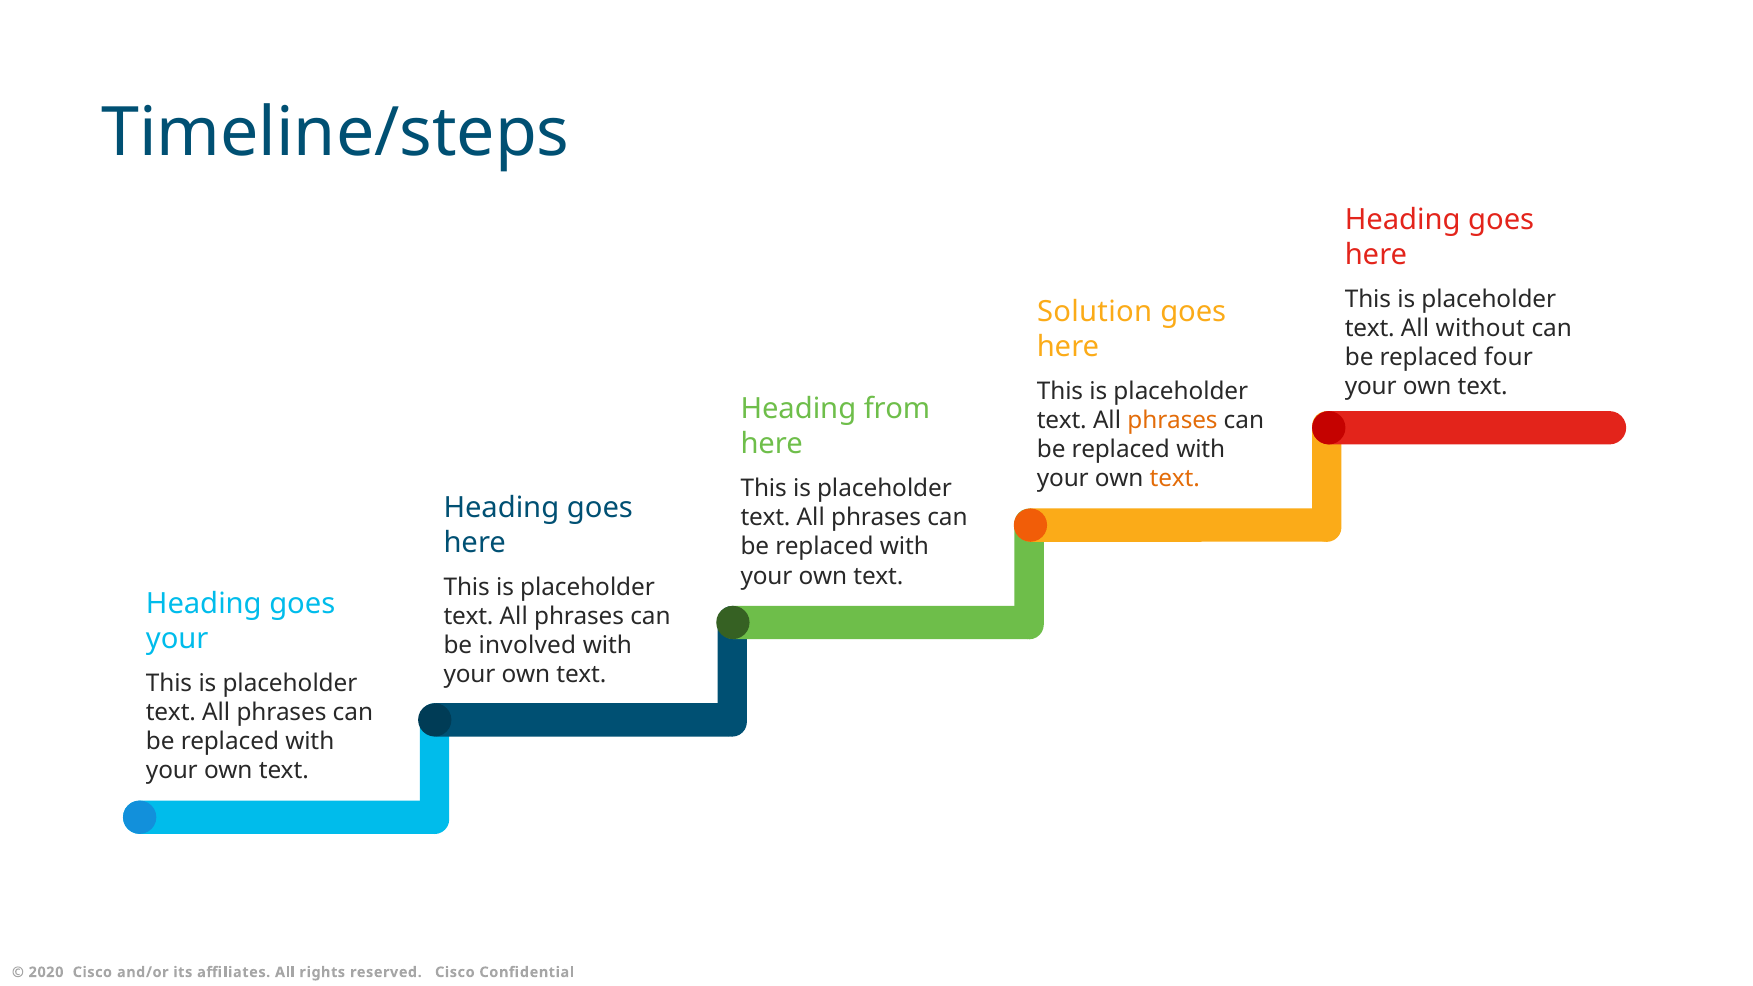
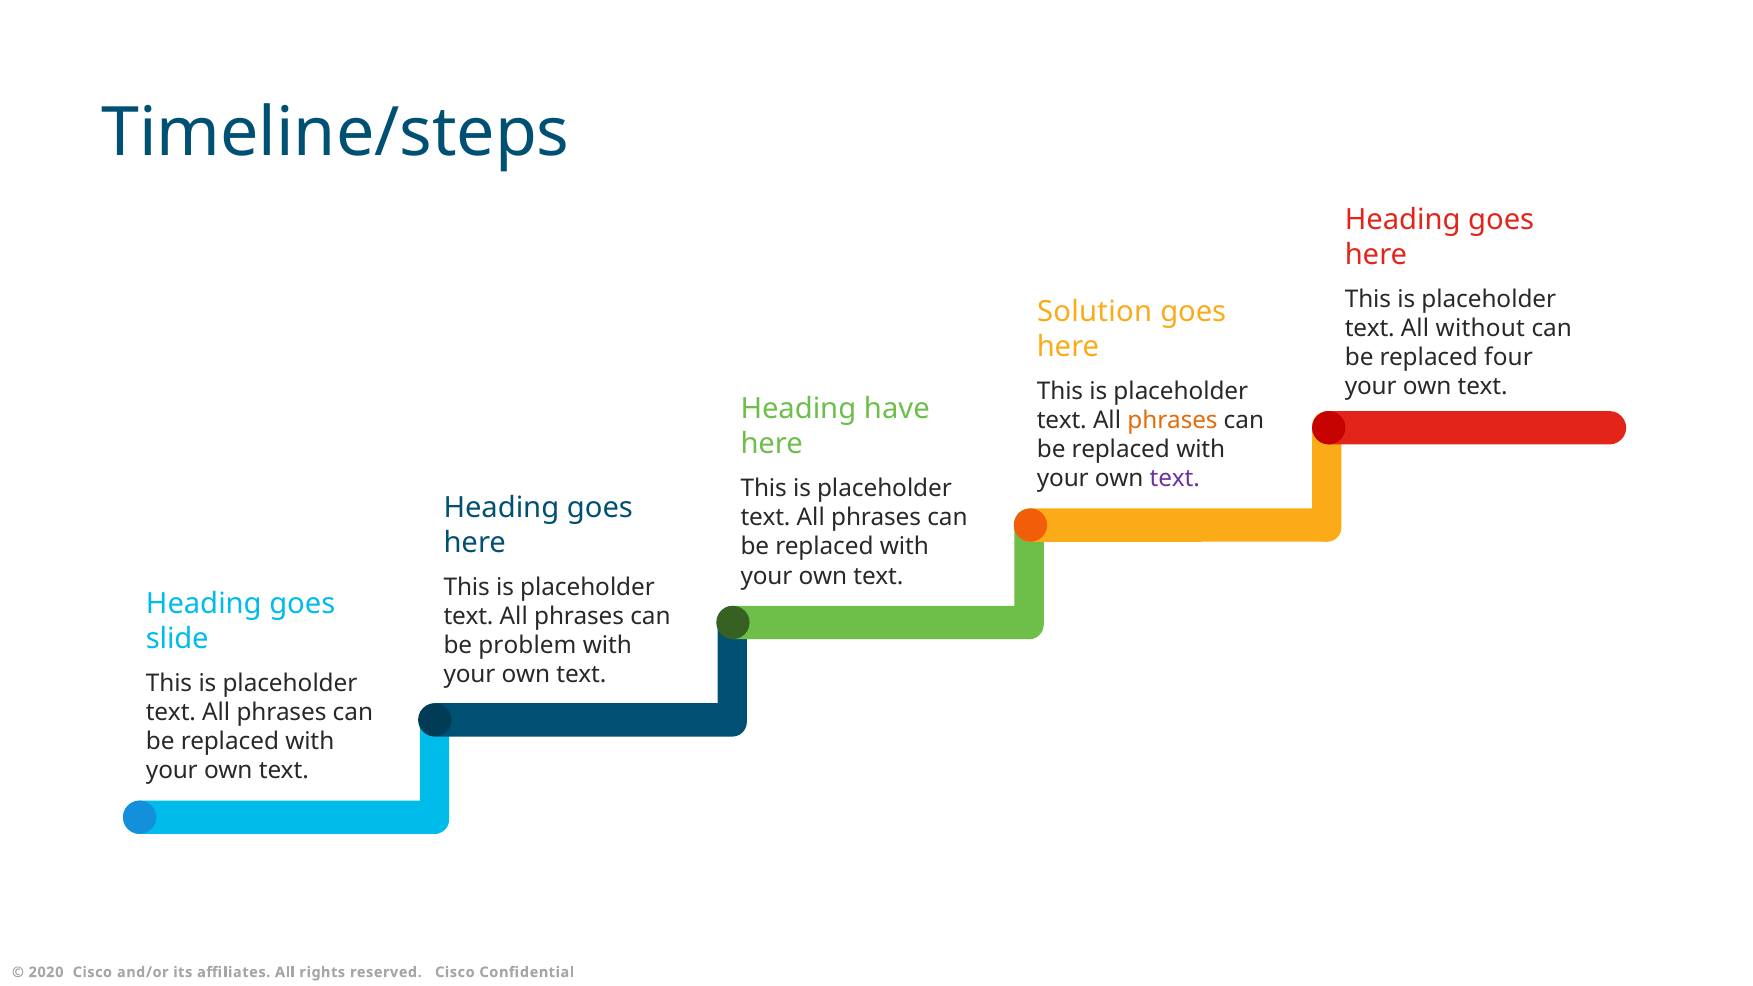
from: from -> have (897, 409)
text colour: orange -> purple (1175, 479)
your: your -> slide (177, 639)
involved: involved -> problem (527, 646)
